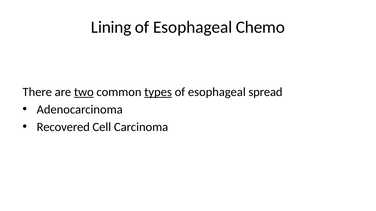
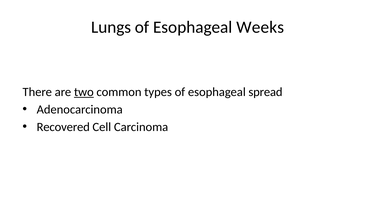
Lining: Lining -> Lungs (111, 27)
Chemo: Chemo -> Weeks (260, 27)
types underline: present -> none (158, 92)
